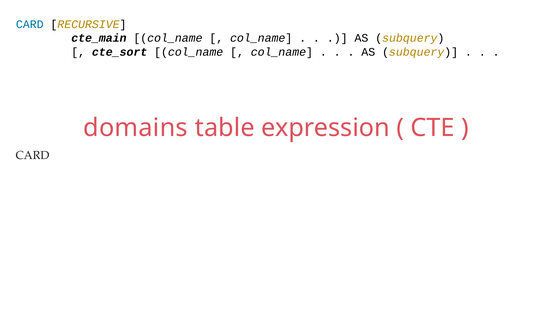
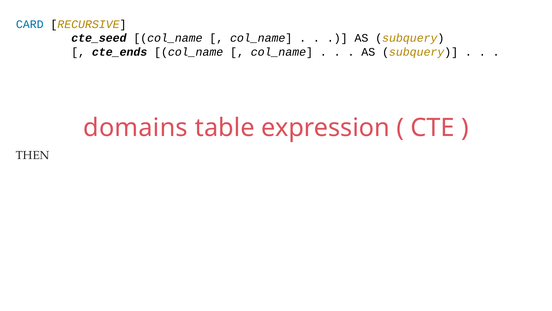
cte_main: cte_main -> cte_seed (99, 38)
cte_sort: cte_sort -> cte_ends (120, 52)
CARD: CARD -> THEN (33, 155)
